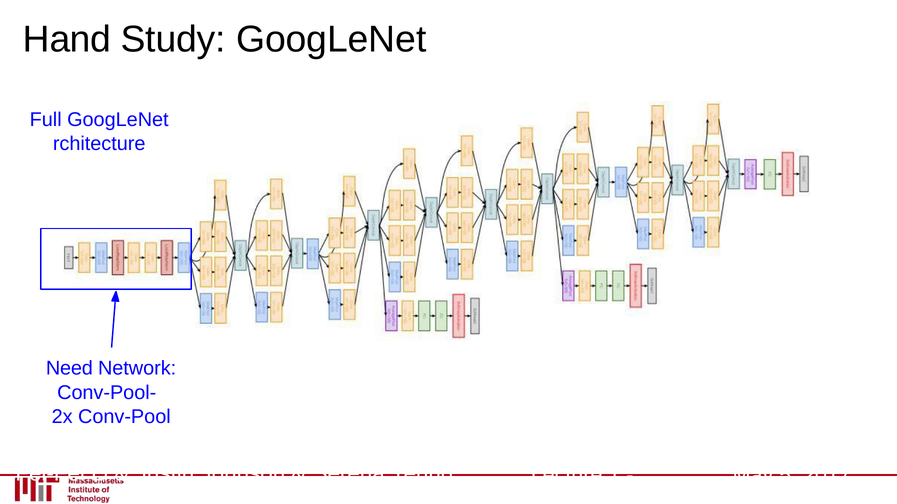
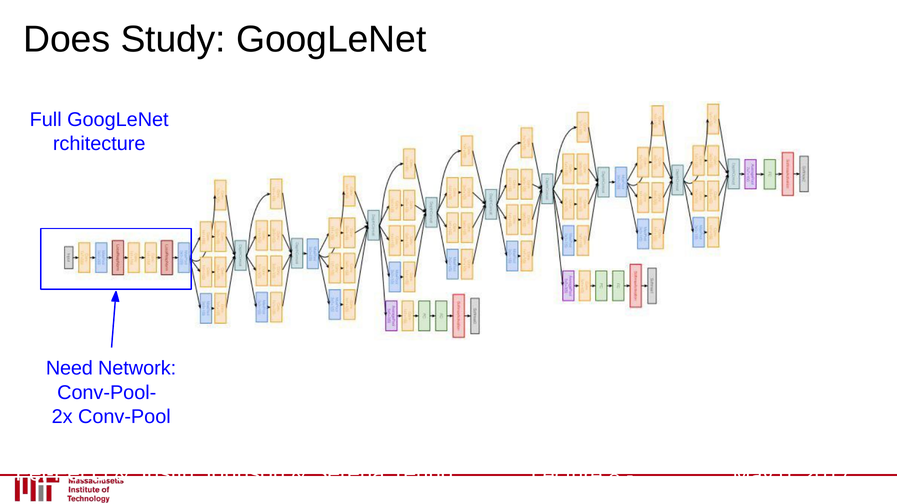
Hand: Hand -> Does (67, 40)
1: 1 -> 8 (614, 475)
5: 5 -> 0 (788, 475)
